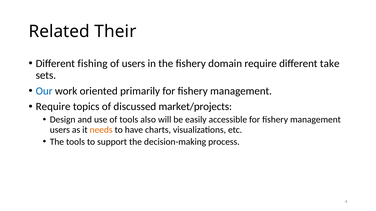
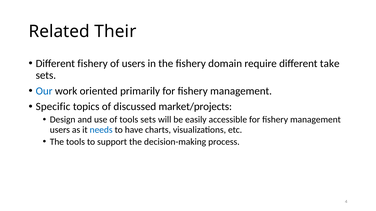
Different fishing: fishing -> fishery (93, 64)
Require: Require -> Specific (53, 107)
tools also: also -> sets (148, 120)
needs colour: orange -> blue (101, 130)
